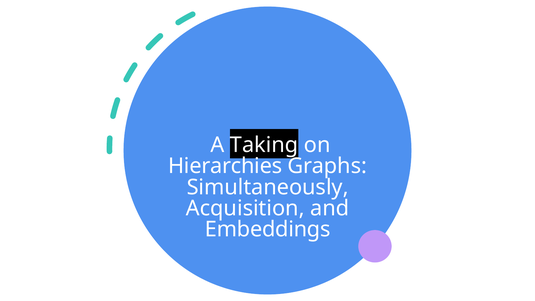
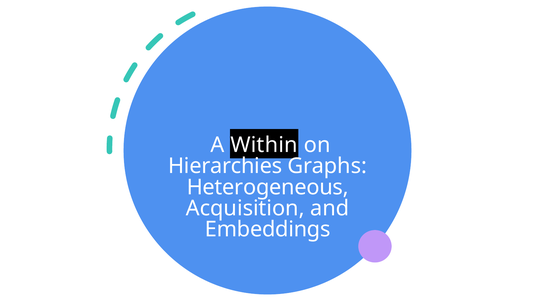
Taking: Taking -> Within (264, 145)
Simultaneously: Simultaneously -> Heterogeneous (268, 187)
